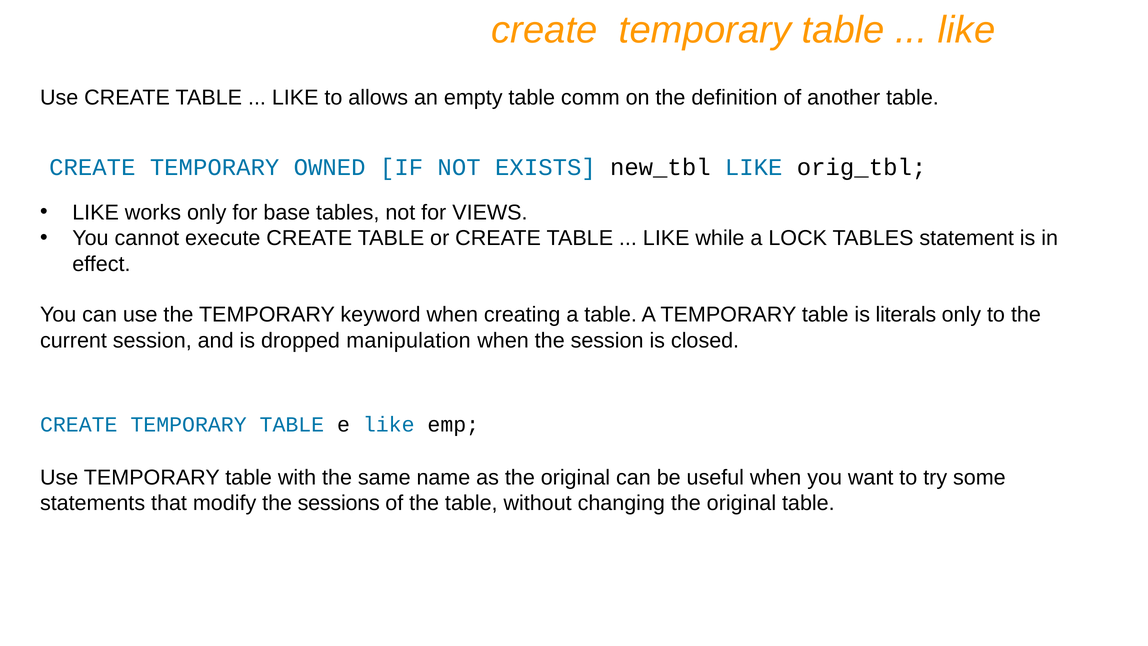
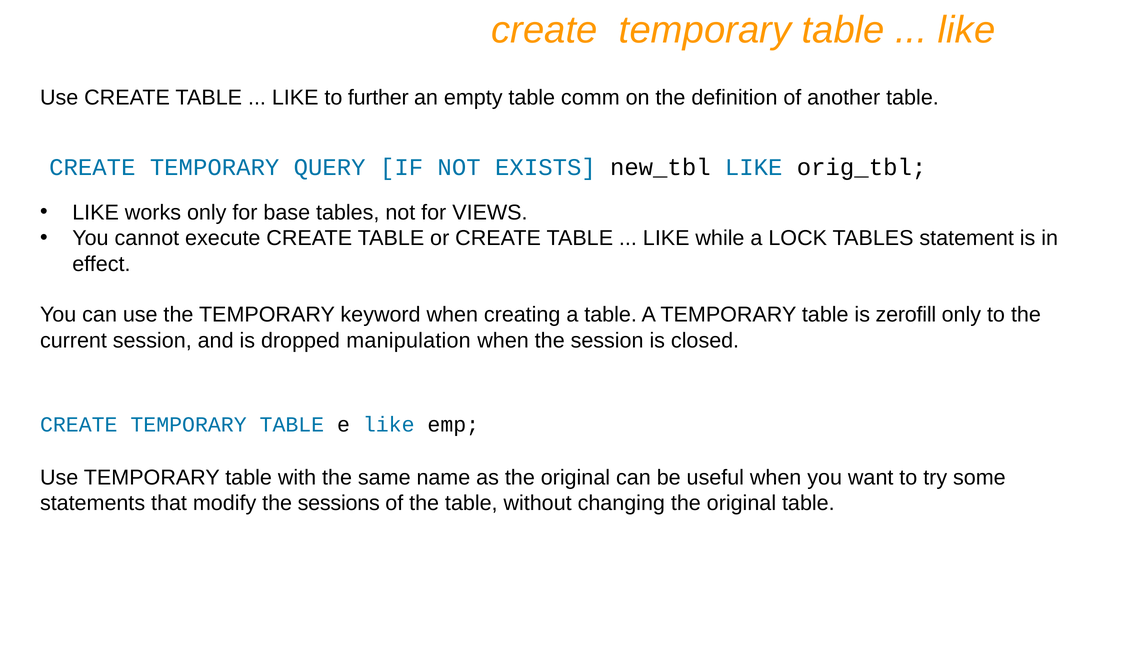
allows: allows -> further (378, 98)
OWNED: OWNED -> QUERY (330, 167)
literals: literals -> zerofill (906, 315)
